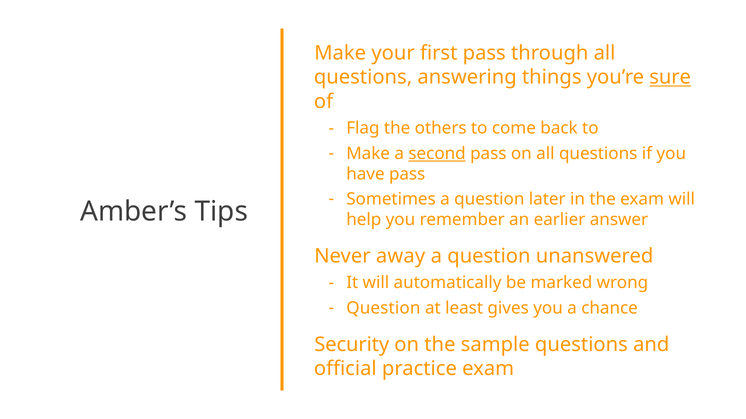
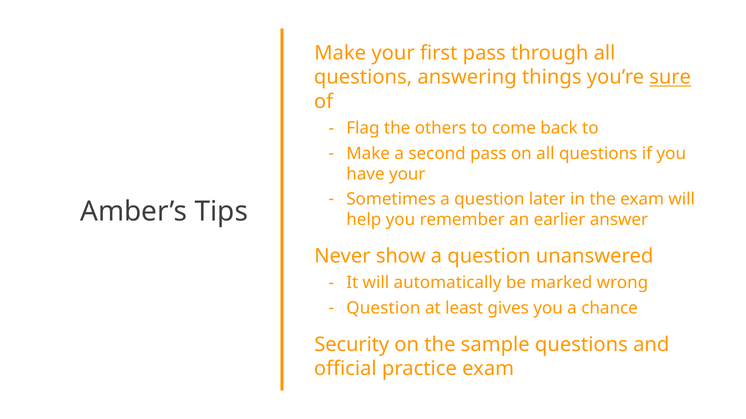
second underline: present -> none (437, 154)
have pass: pass -> your (407, 174)
away: away -> show (401, 256)
